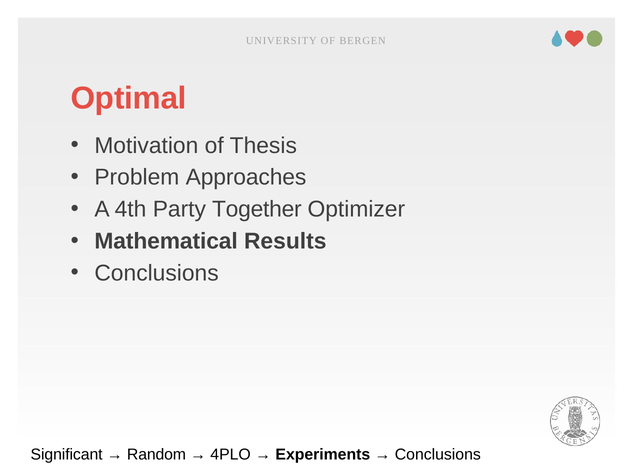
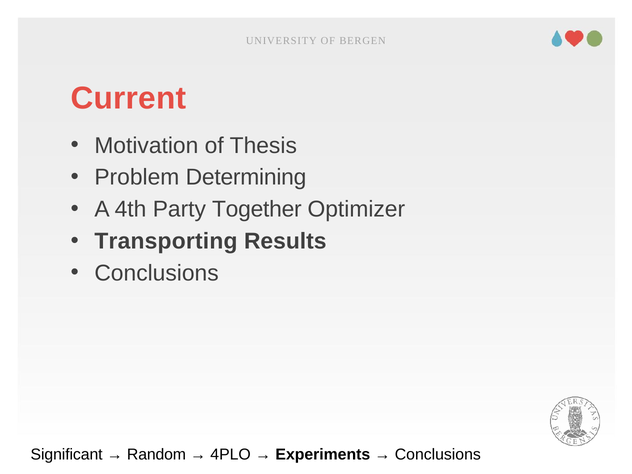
Optimal: Optimal -> Current (128, 99)
Approaches: Approaches -> Determining (246, 177)
Mathematical: Mathematical -> Transporting (166, 241)
